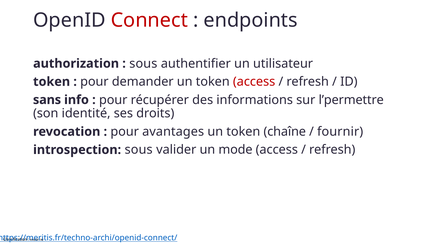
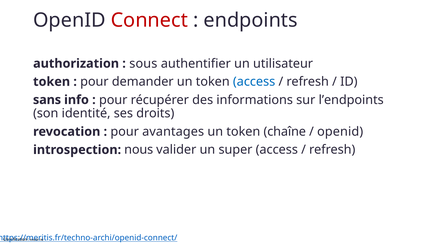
access colour: red -> blue (254, 82)
l’permettre: l’permettre -> l’endpoints (351, 100)
fournir: fournir -> openid (340, 132)
introspection sous: sous -> nous (139, 150)
mode: mode -> super (235, 150)
